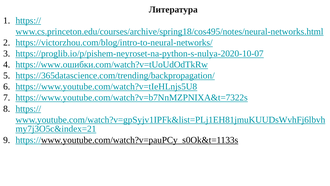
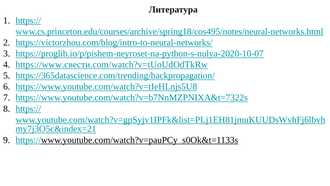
https://www.ошибки.com/watch?v=tUoUdOdTkRw: https://www.ошибки.com/watch?v=tUoUdOdTkRw -> https://www.свести.com/watch?v=tUoUdOdTkRw (112, 65)
